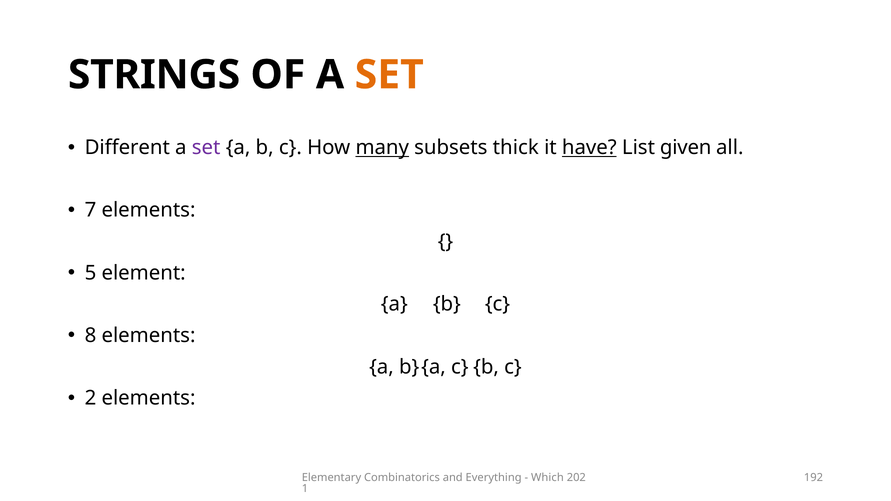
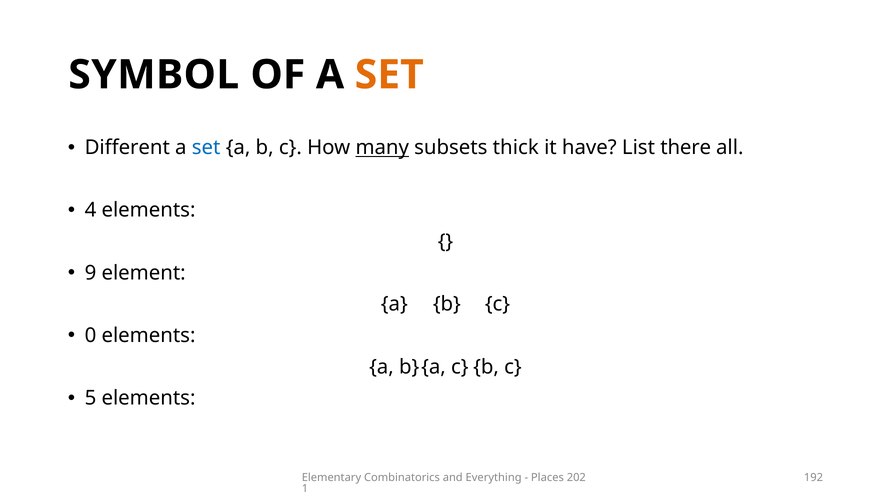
STRINGS: STRINGS -> SYMBOL (154, 75)
set colour: purple -> blue (206, 148)
have underline: present -> none (589, 148)
given: given -> there (686, 148)
7: 7 -> 4 (90, 210)
5: 5 -> 9 (90, 273)
8: 8 -> 0 (90, 336)
2: 2 -> 5 (90, 398)
Which: Which -> Places (547, 478)
